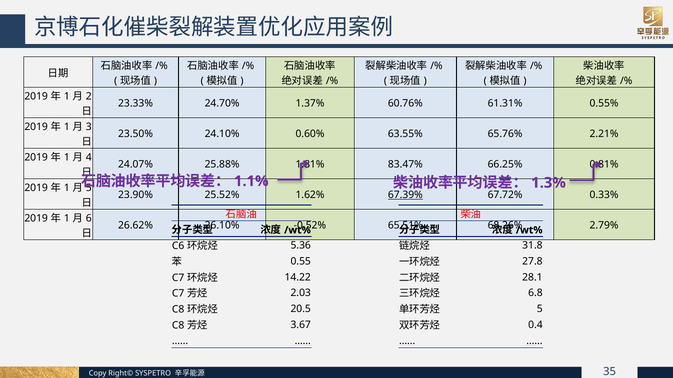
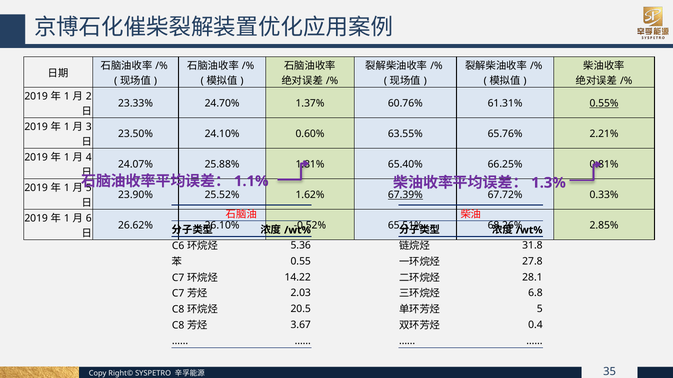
0.55% underline: none -> present (604, 104)
83.47%: 83.47% -> 65.40% (405, 165)
2.79%: 2.79% -> 2.85% (604, 226)
